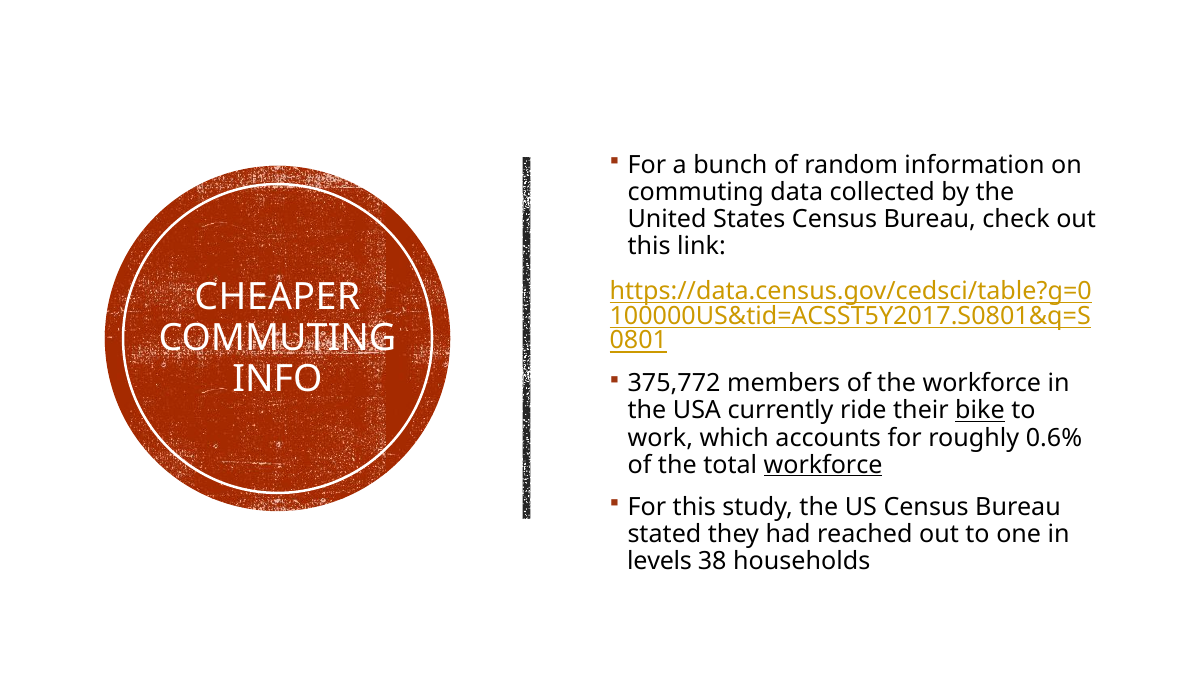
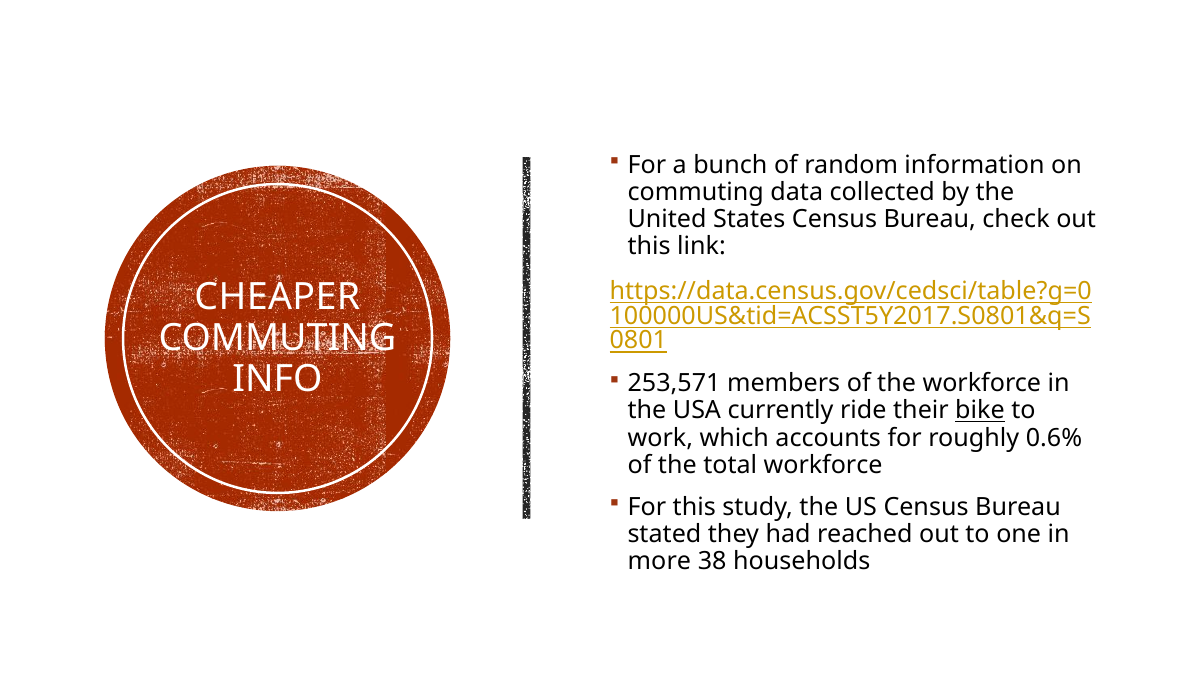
375,772: 375,772 -> 253,571 (674, 384)
workforce underline: present -> none (823, 465)
levels: levels -> more (659, 562)
